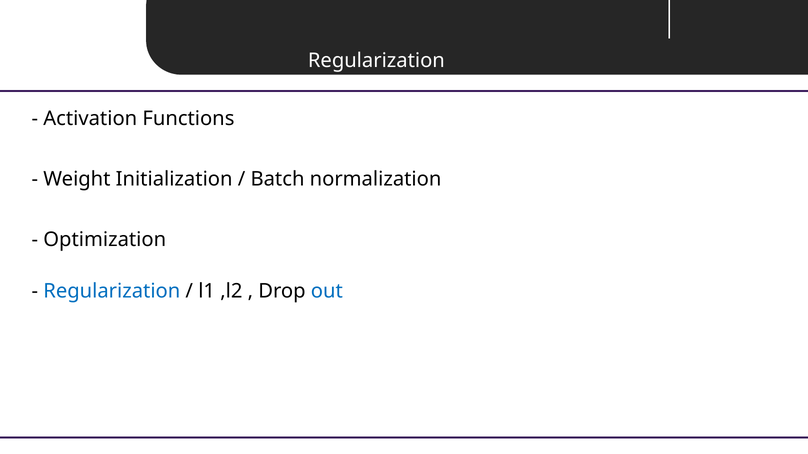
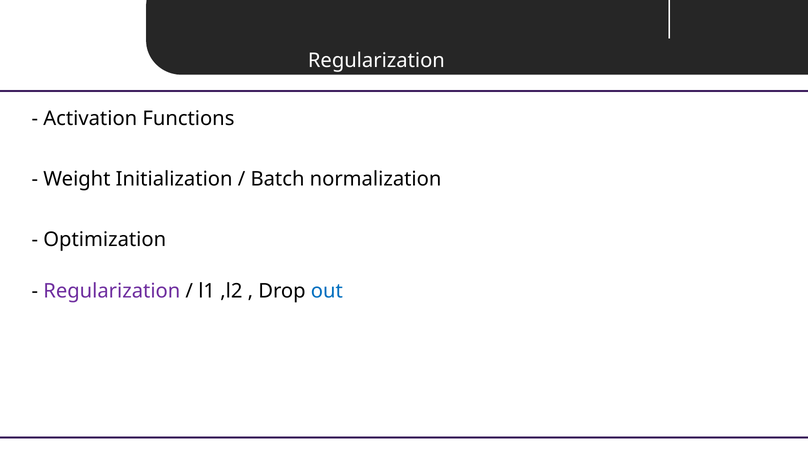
Regularization colour: blue -> purple (112, 292)
